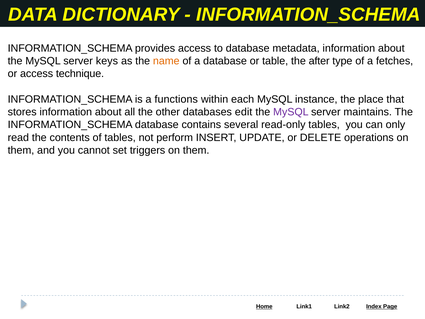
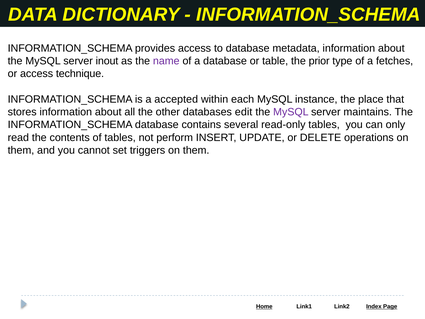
keys: keys -> inout (107, 61)
name colour: orange -> purple (166, 61)
after: after -> prior (319, 61)
functions: functions -> accepted (176, 99)
